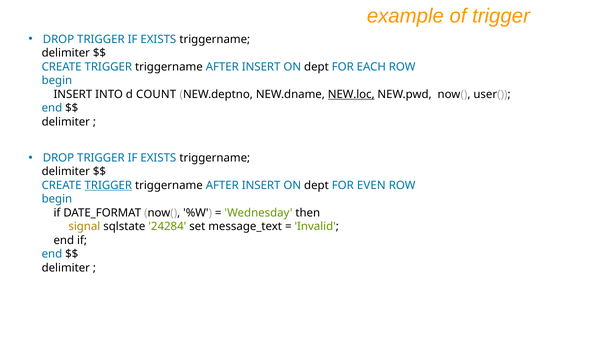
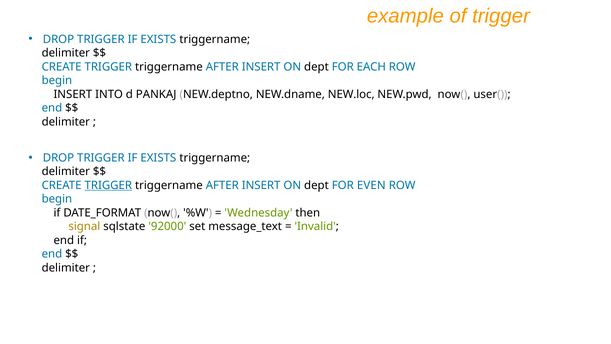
COUNT: COUNT -> PANKAJ (156, 94)
NEW.loc underline: present -> none (351, 94)
24284: 24284 -> 92000 (167, 226)
